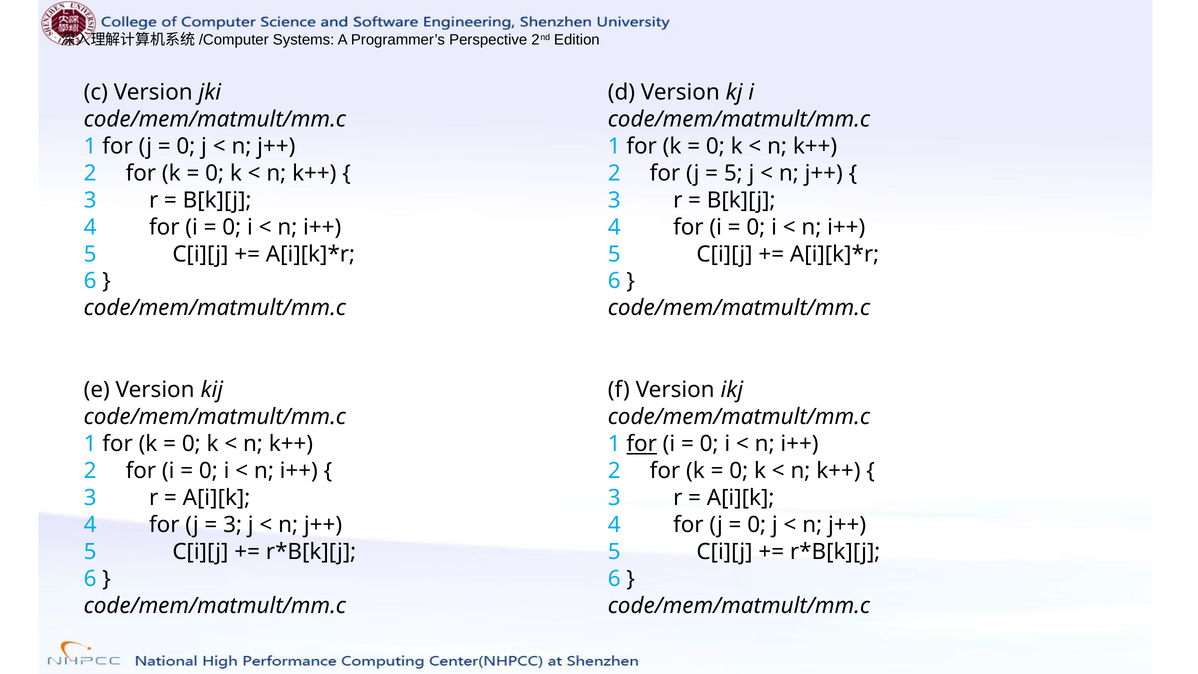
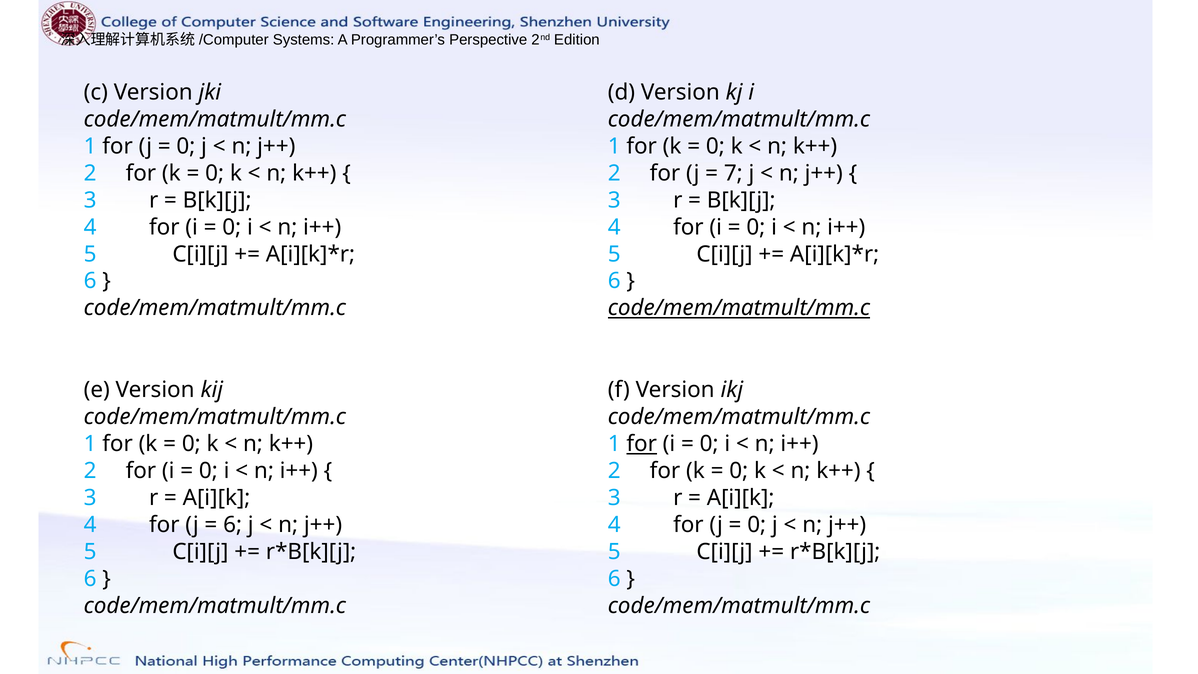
5: 5 -> 7 (733, 173)
code/mem/matmult/mm.c underline: none -> present (739, 308)
3: 3 -> 6 (233, 525)
